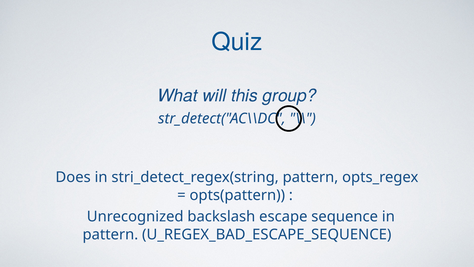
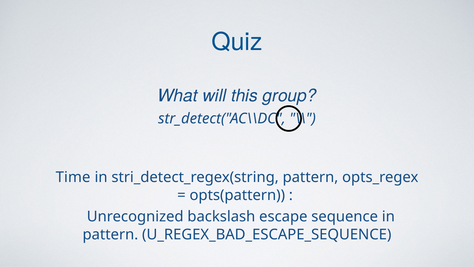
Does: Does -> Time (73, 177)
